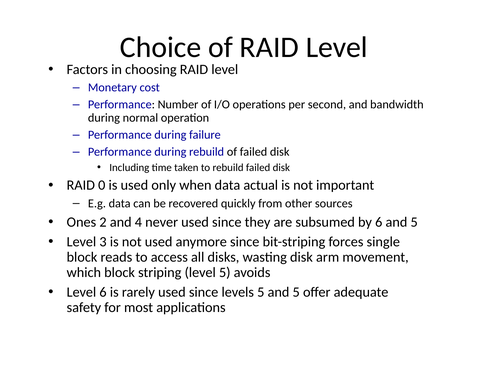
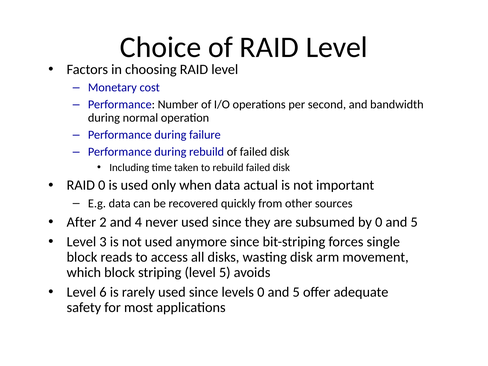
Ones: Ones -> After (81, 222)
by 6: 6 -> 0 (379, 222)
levels 5: 5 -> 0 (261, 292)
